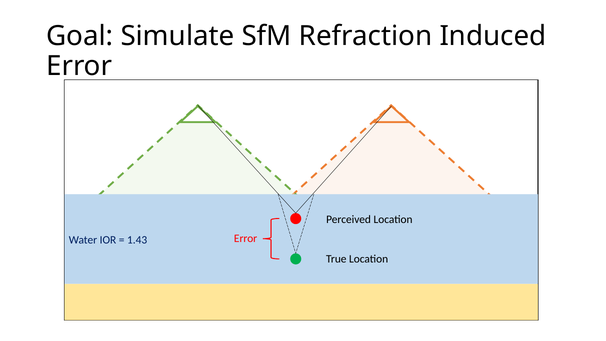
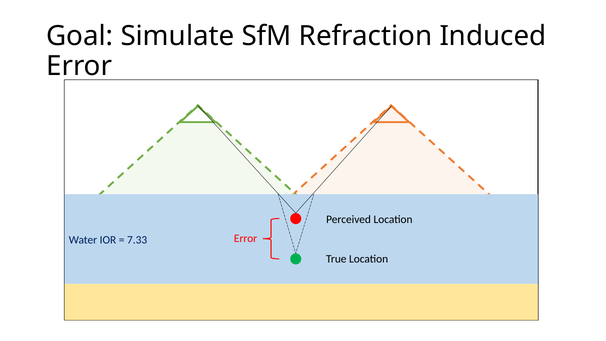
1.43: 1.43 -> 7.33 (137, 240)
